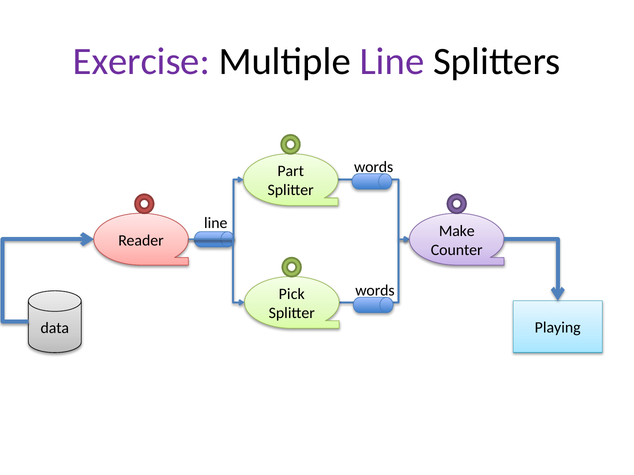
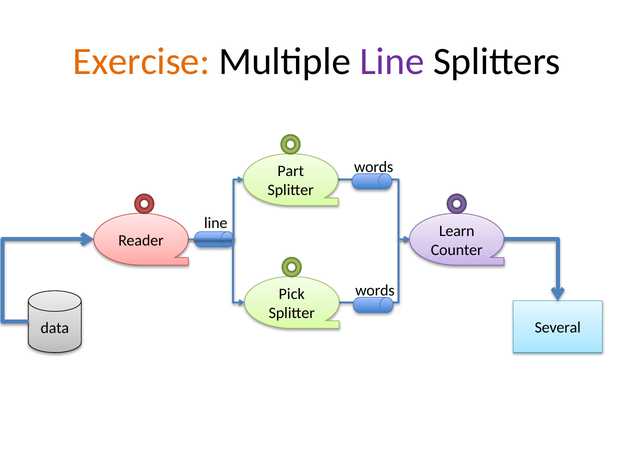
Exercise colour: purple -> orange (141, 61)
Make: Make -> Learn (457, 231)
Playing: Playing -> Several (558, 328)
